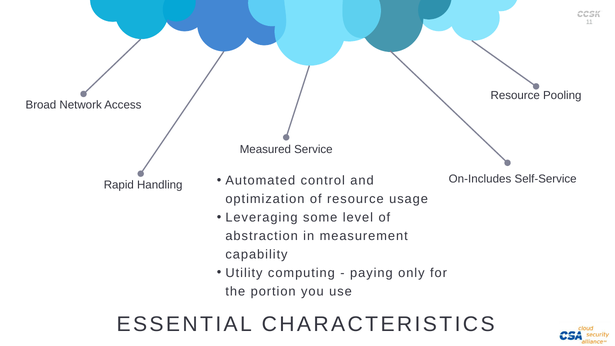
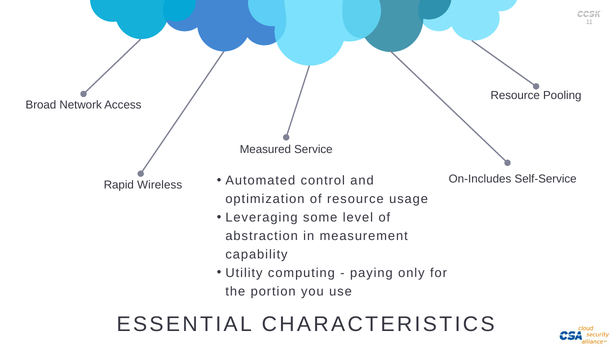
Handling: Handling -> Wireless (160, 185)
